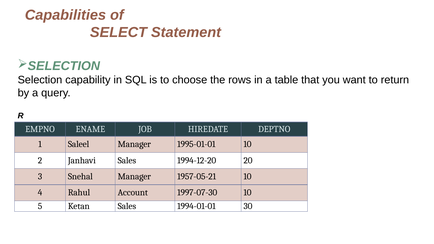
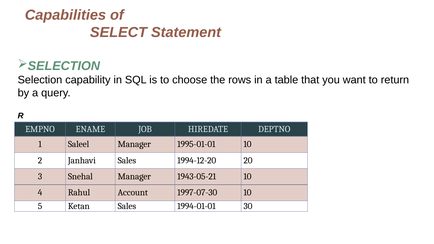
1957-05-21: 1957-05-21 -> 1943-05-21 (197, 177)
